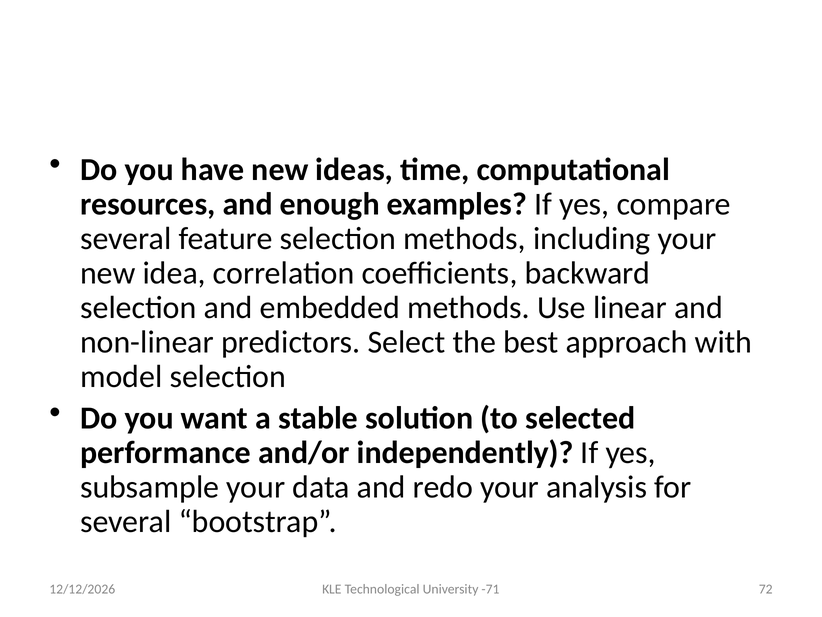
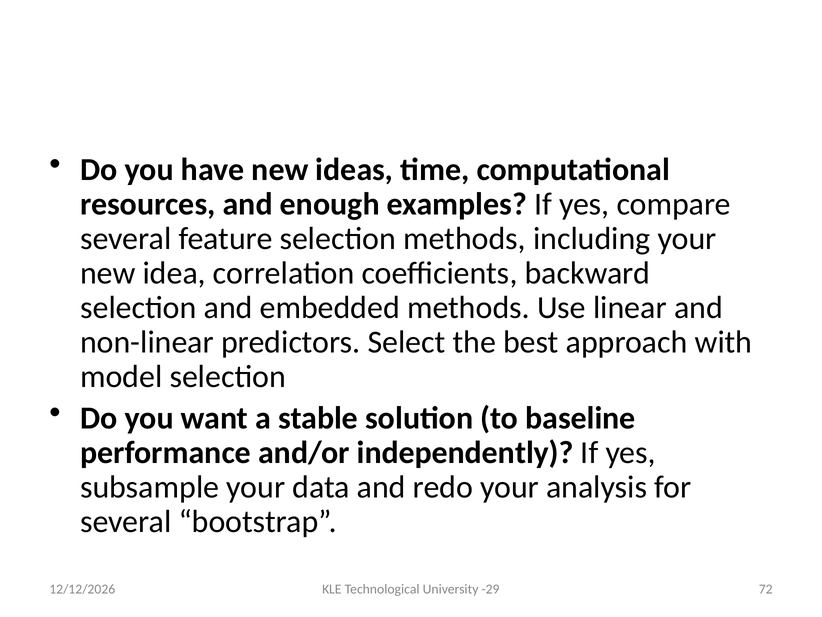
selected: selected -> baseline (580, 418)
-71: -71 -> -29 (490, 589)
